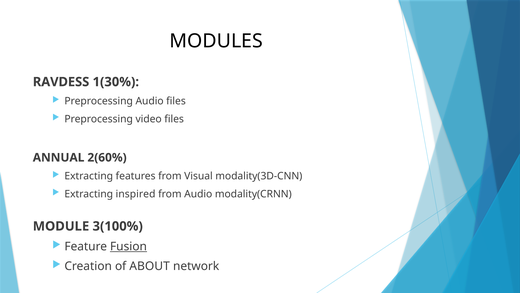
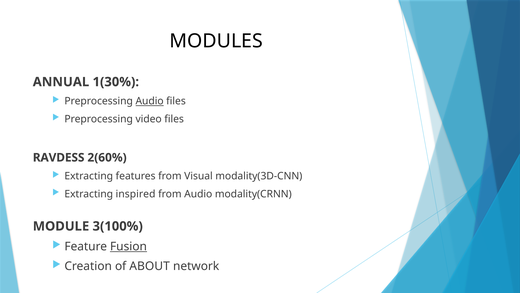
RAVDESS: RAVDESS -> ANNUAL (61, 82)
Audio underline: none -> present (150, 101)
ANNUAL: ANNUAL -> RAVDESS (59, 157)
